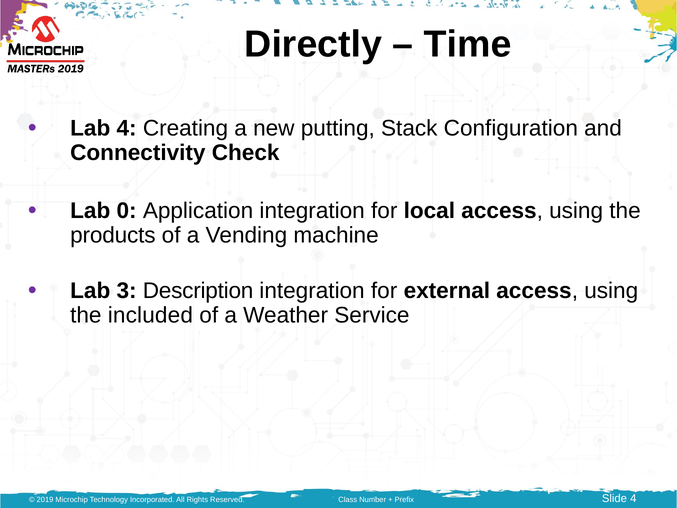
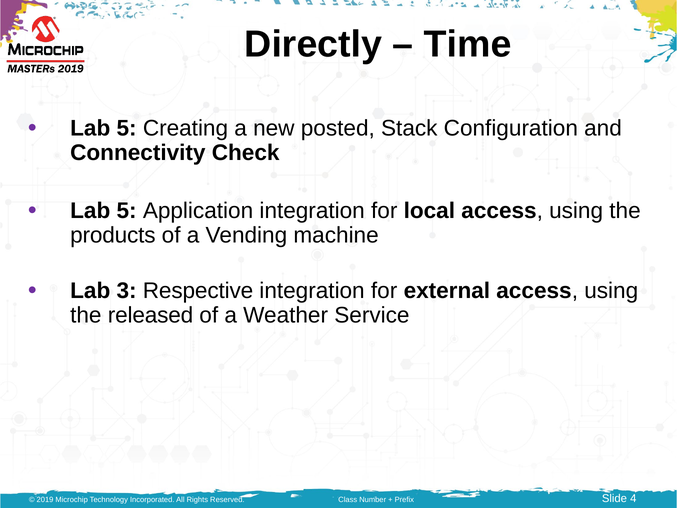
4: 4 -> 5 (127, 128)
putting: putting -> posted (338, 128)
0: 0 -> 5 (127, 211)
Description: Description -> Respective (198, 291)
included: included -> released (151, 315)
